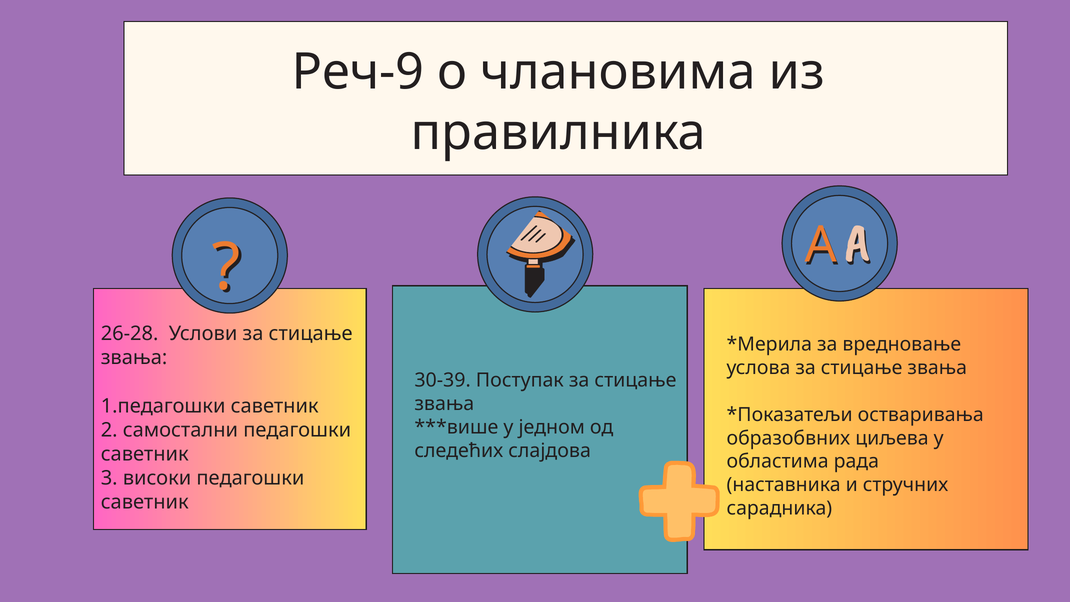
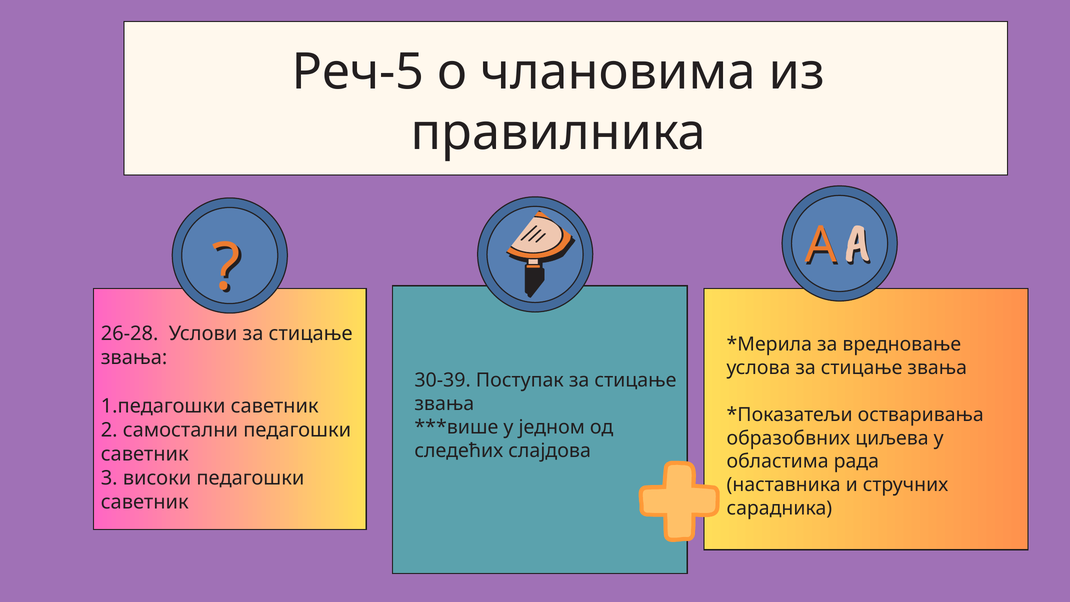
Реч-9: Реч-9 -> Реч-5 (358, 72)
